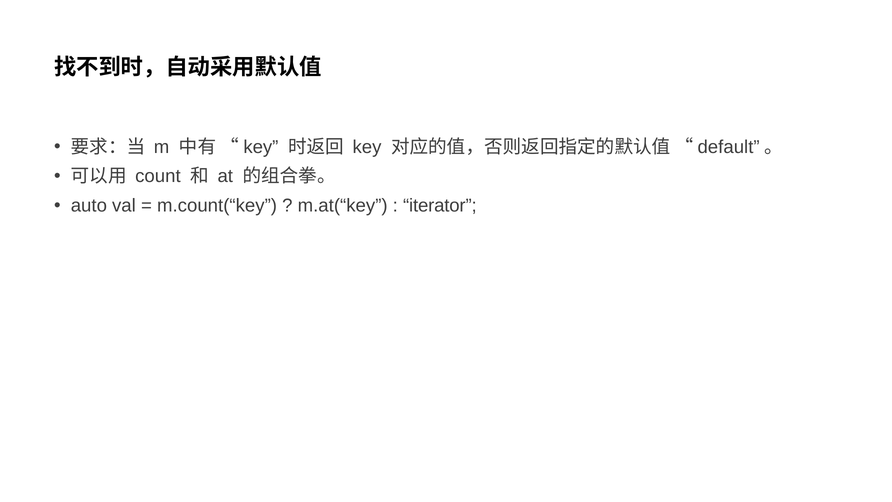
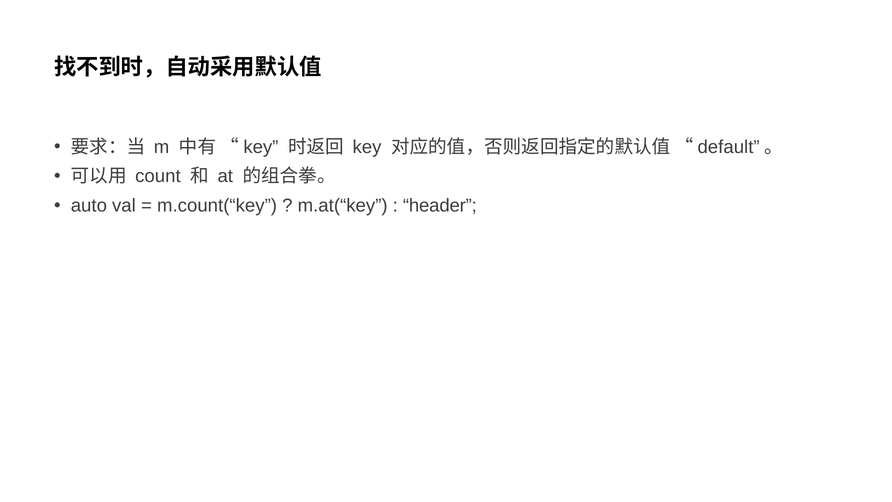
iterator: iterator -> header (440, 206)
